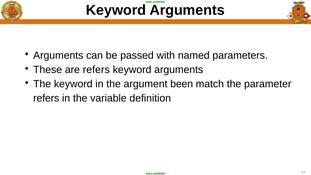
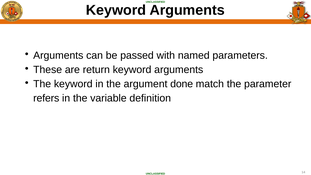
are refers: refers -> return (96, 70)
been: been -> done (182, 84)
